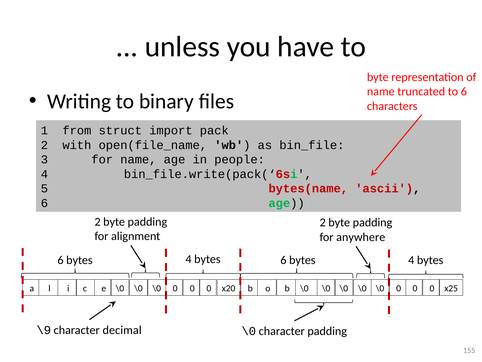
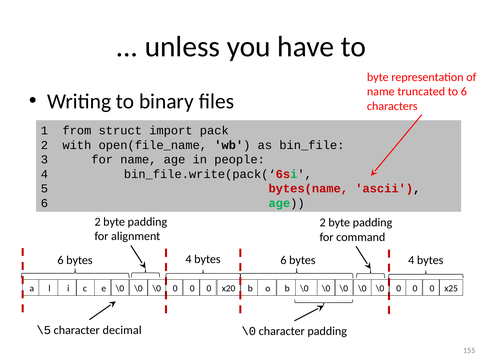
anywhere: anywhere -> command (361, 237)
\9: \9 -> \5 (44, 330)
